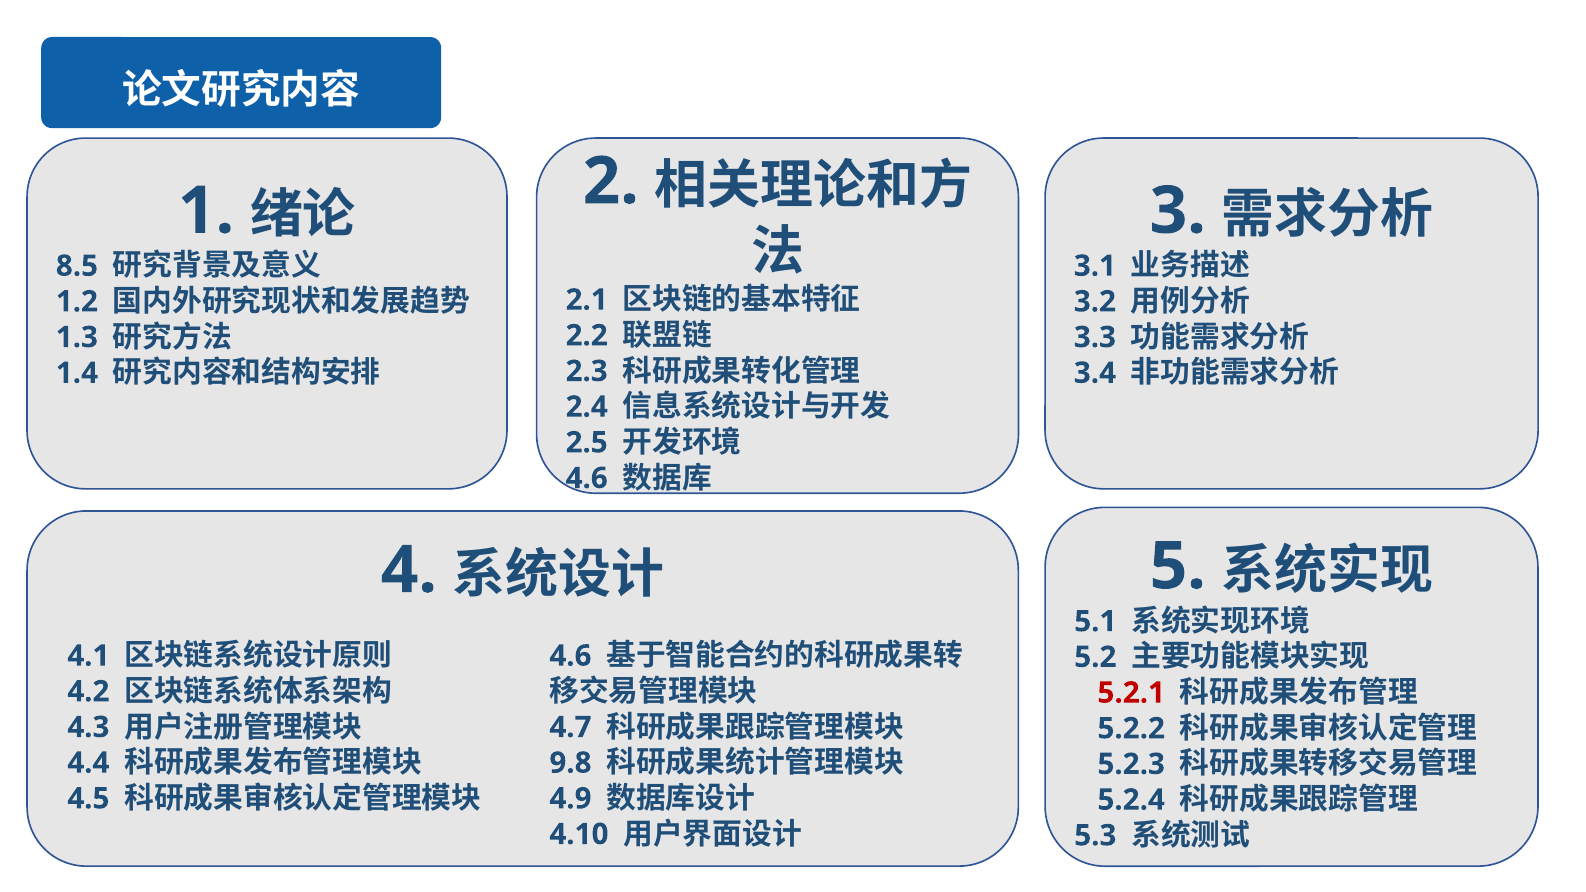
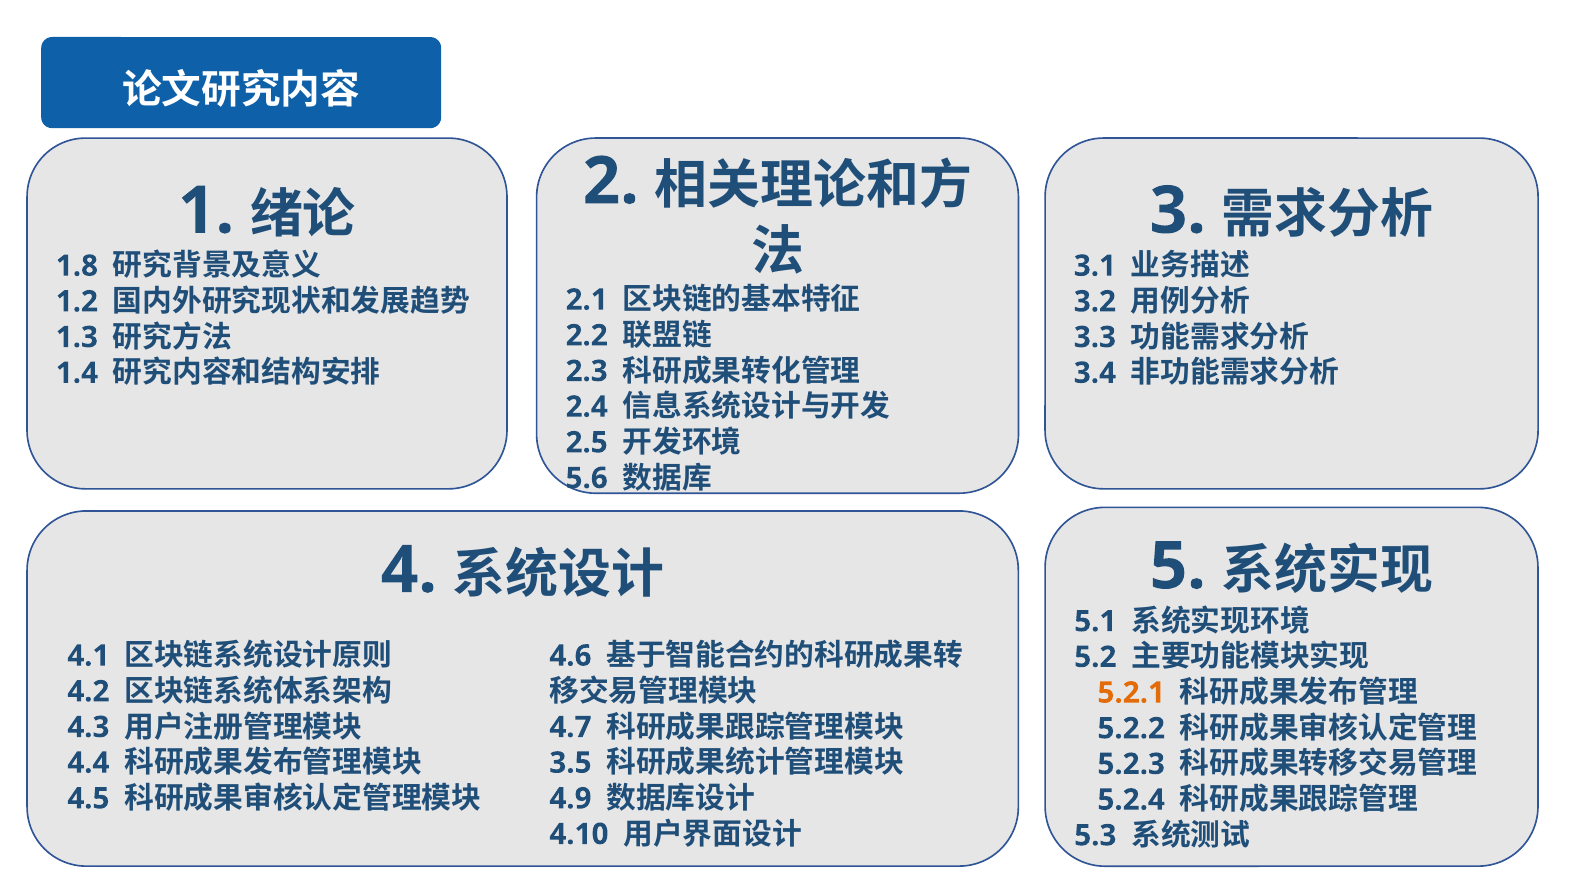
8.5: 8.5 -> 1.8 (77, 266)
4.6: 4.6 -> 5.6 (587, 478)
5.2.1 colour: red -> orange (1131, 693)
9.8: 9.8 -> 3.5 (570, 763)
